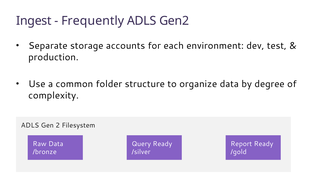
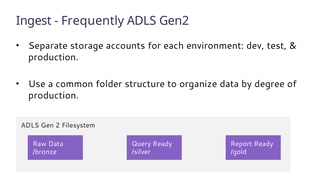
complexity: complexity -> production (54, 95)
